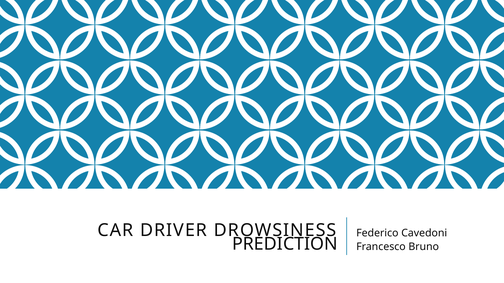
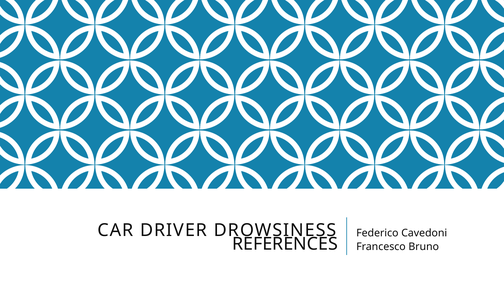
PREDICTION: PREDICTION -> REFERENCES (285, 244)
